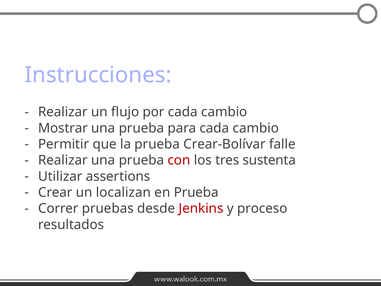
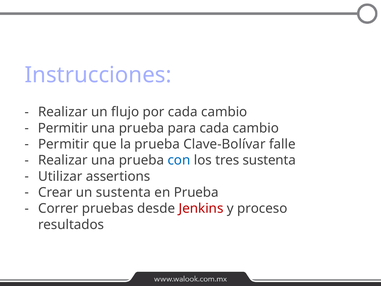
Mostrar: Mostrar -> Permitir (63, 128)
Crear-Bolívar: Crear-Bolívar -> Clave-Bolívar (224, 144)
con colour: red -> blue (179, 160)
un localizan: localizan -> sustenta (123, 192)
